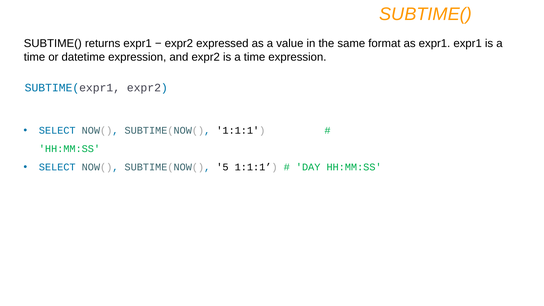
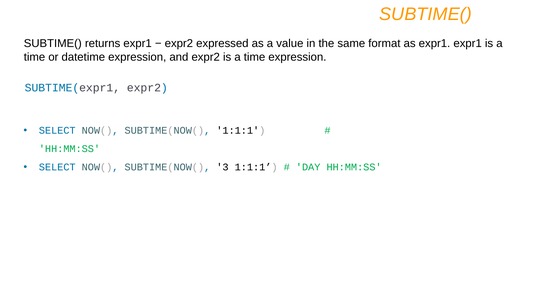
5: 5 -> 3 (222, 167)
